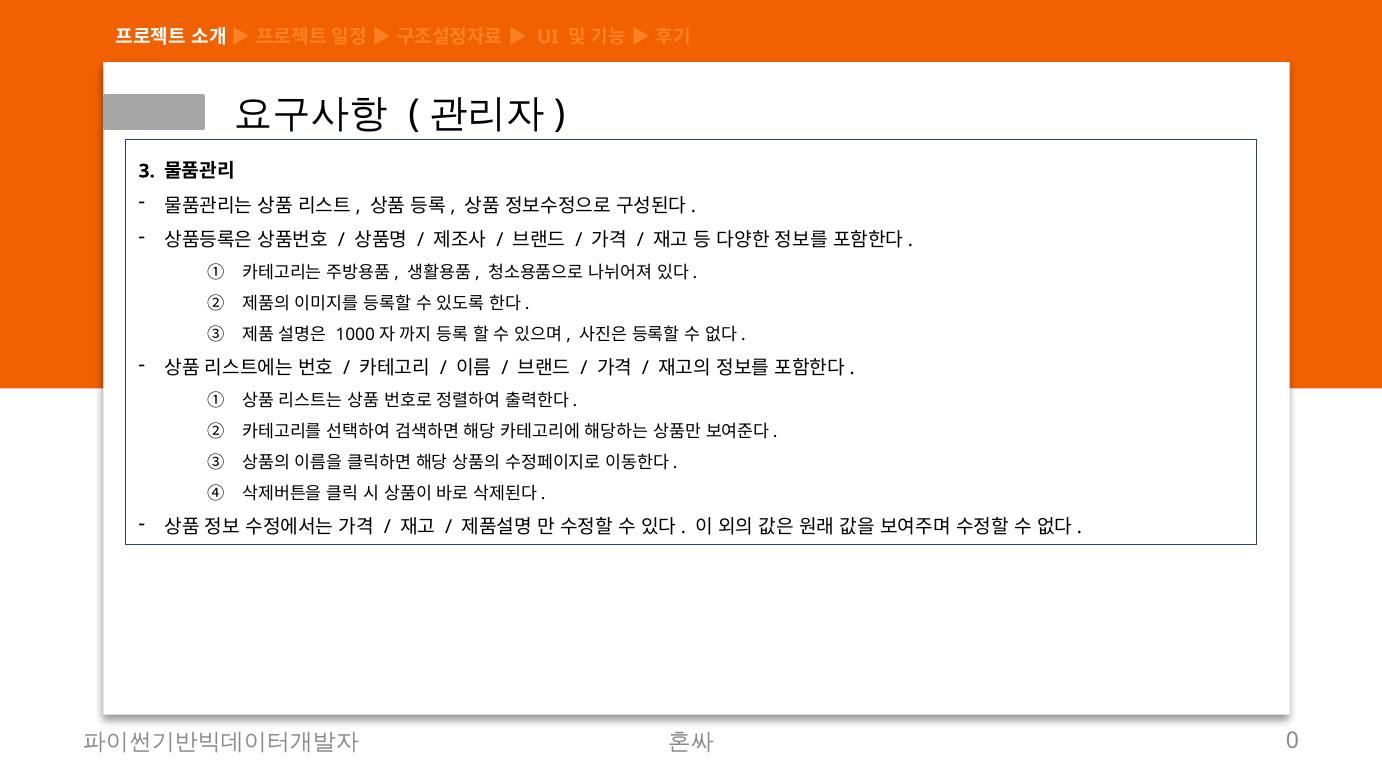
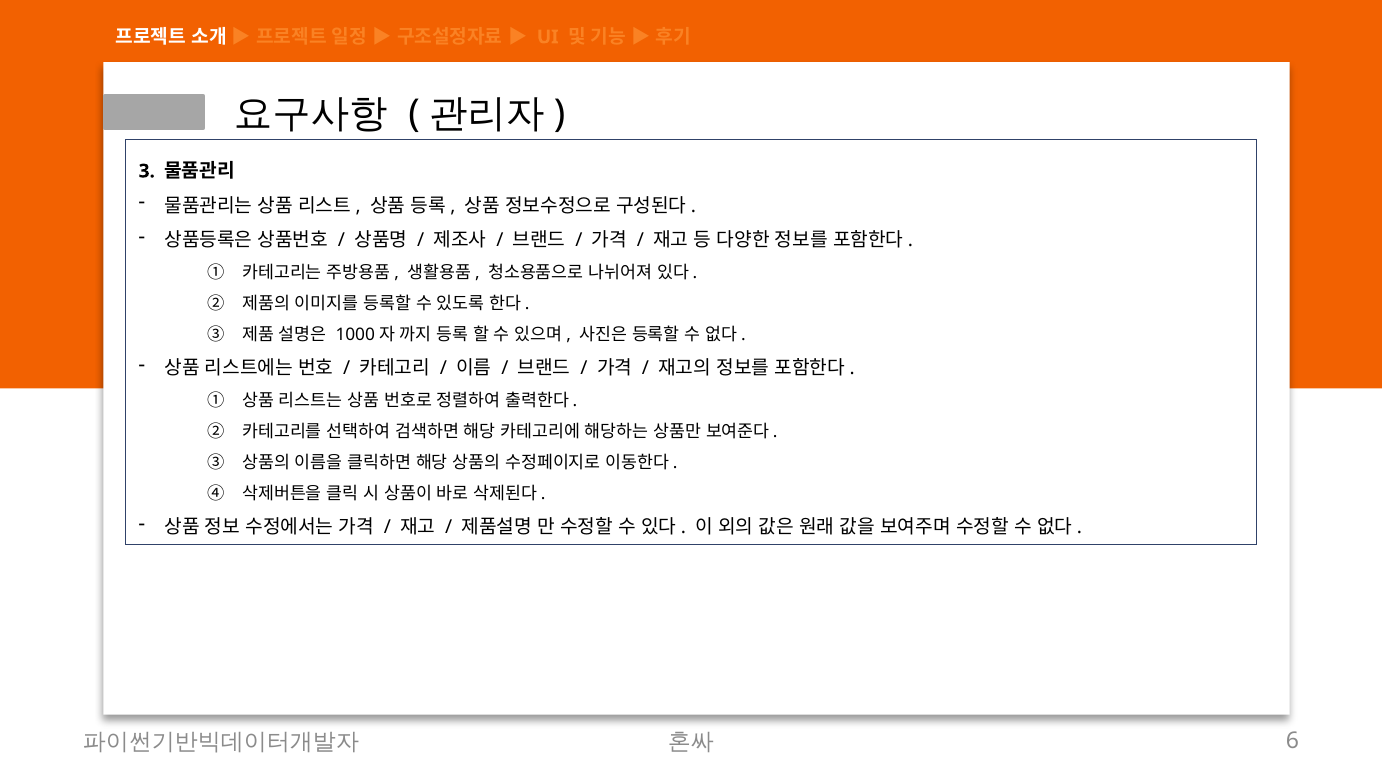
0: 0 -> 6 (1293, 741)
